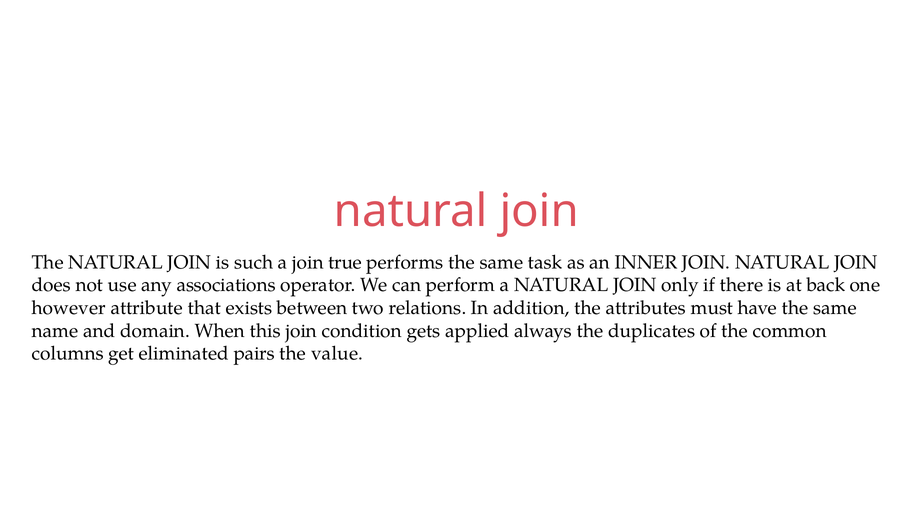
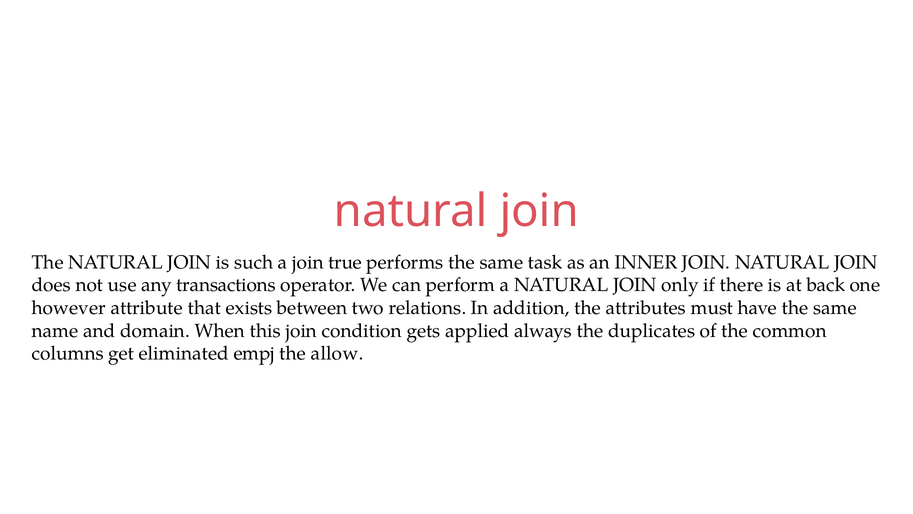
associations: associations -> transactions (226, 285)
pairs: pairs -> empj (254, 353)
value: value -> allow (337, 353)
